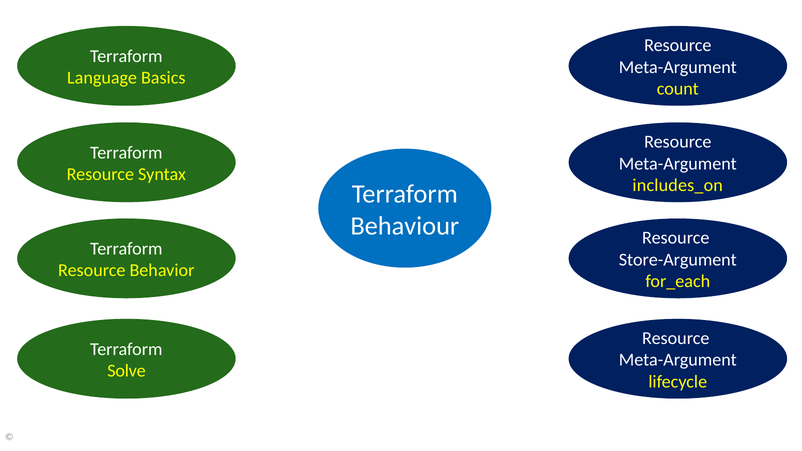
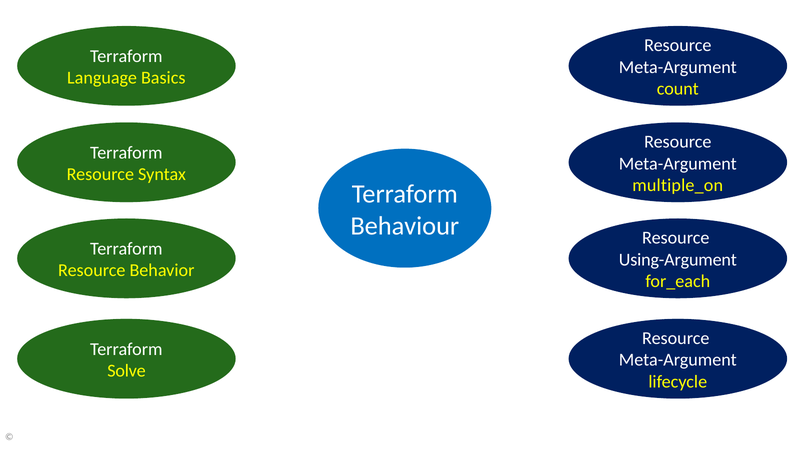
includes_on: includes_on -> multiple_on (678, 185)
Store-Argument: Store-Argument -> Using-Argument (678, 260)
